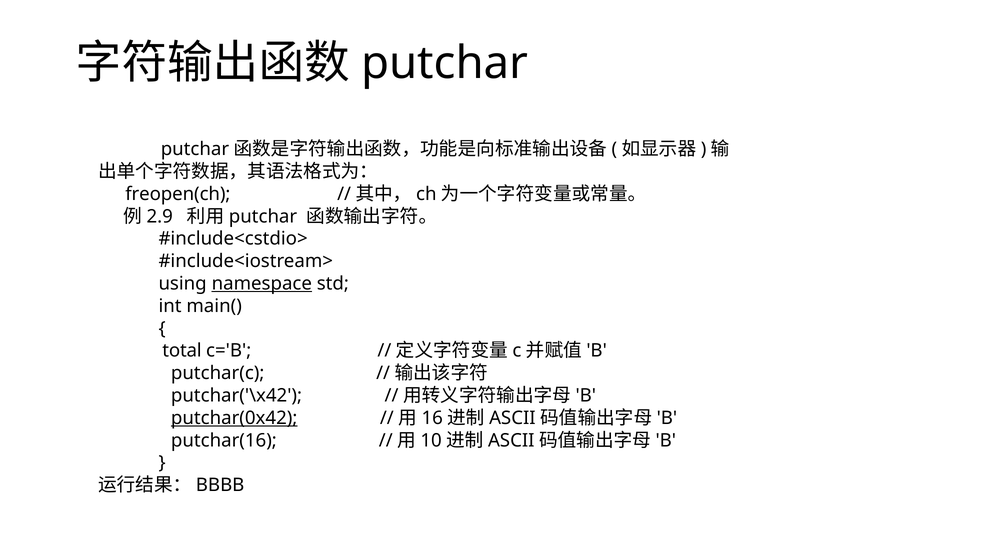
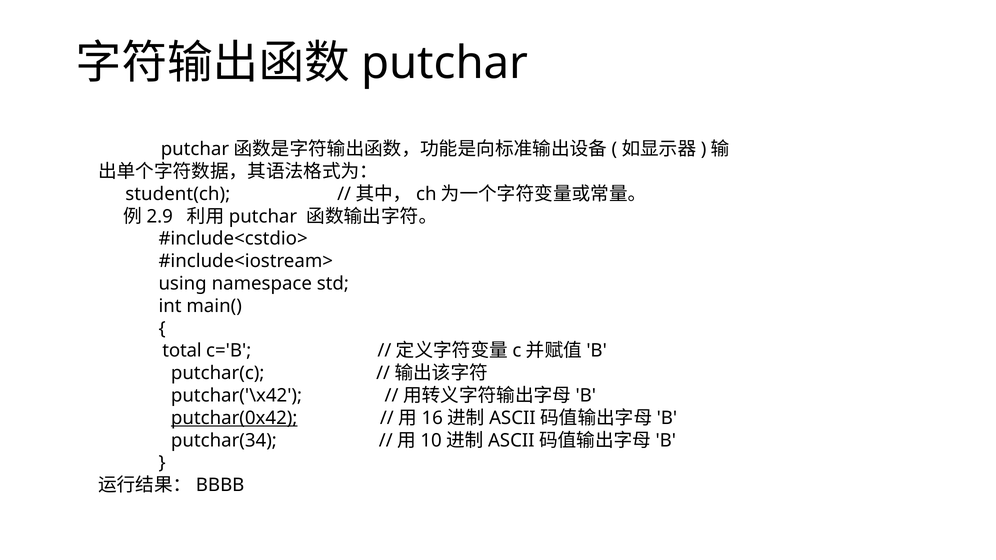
freopen(ch: freopen(ch -> student(ch (178, 194)
namespace underline: present -> none (262, 284)
putchar(16: putchar(16 -> putchar(34 (224, 441)
